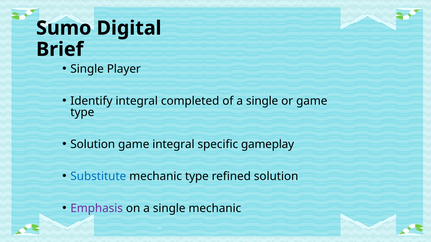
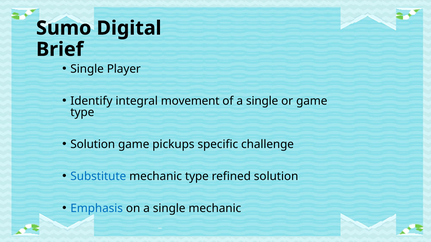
completed: completed -> movement (190, 101)
game integral: integral -> pickups (173, 145)
gameplay: gameplay -> challenge (268, 145)
Emphasis colour: purple -> blue (97, 209)
